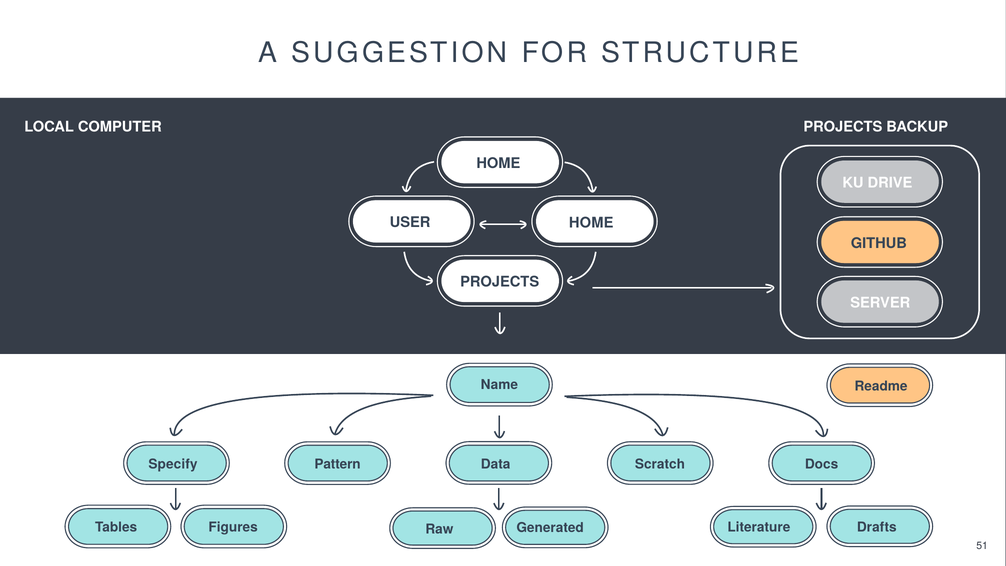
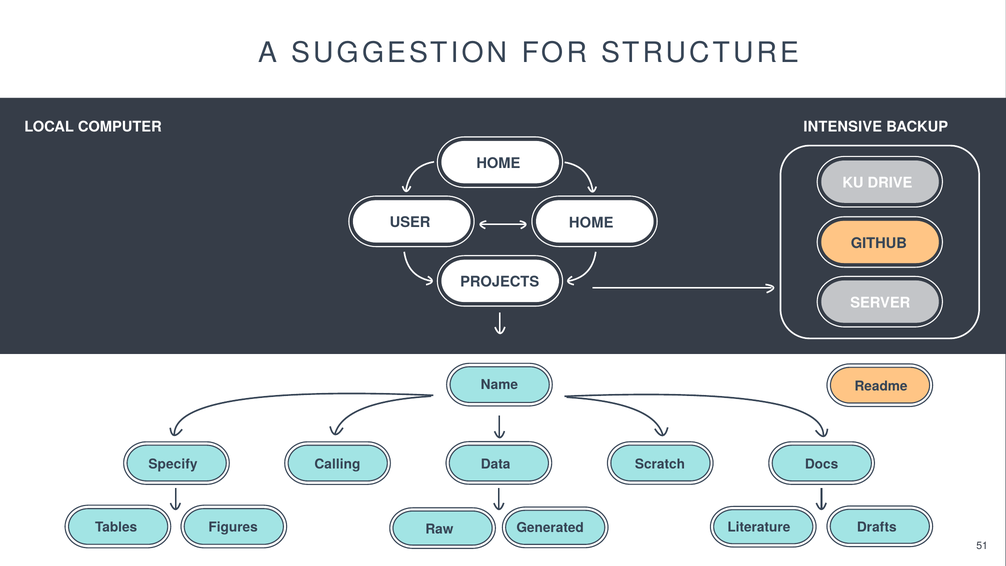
PROJECTS: PROJECTS -> INTENSIVE (843, 127)
Pattern: Pattern -> Calling (337, 464)
